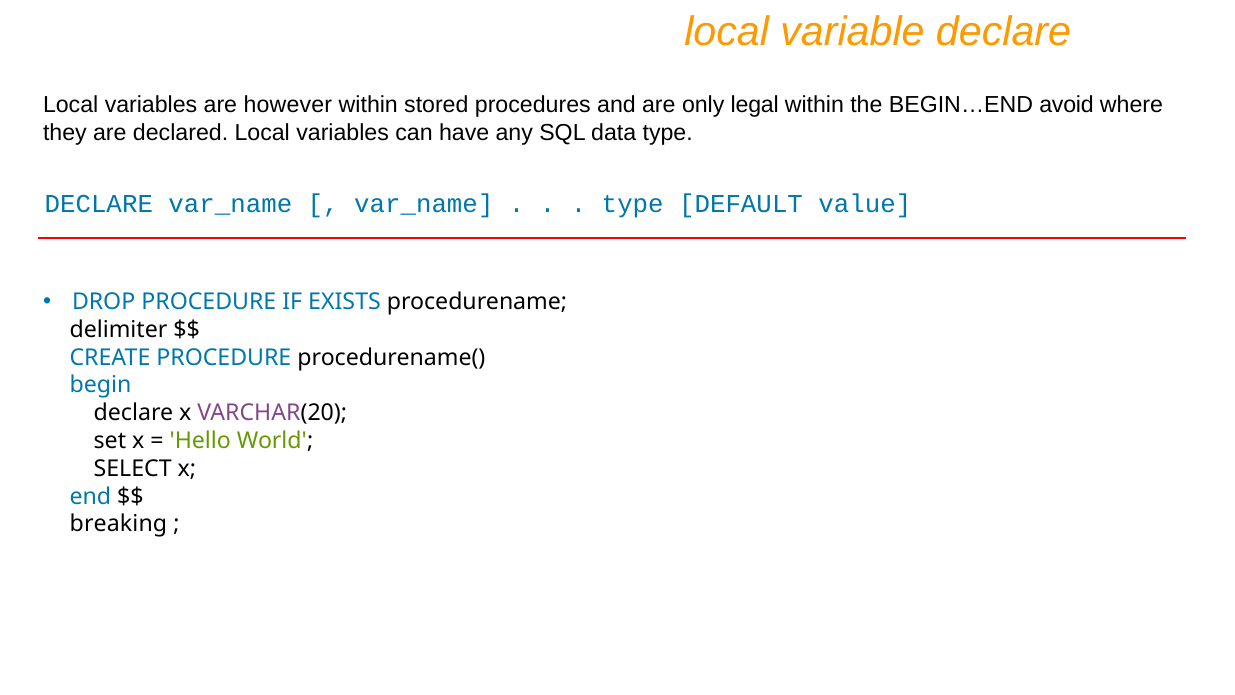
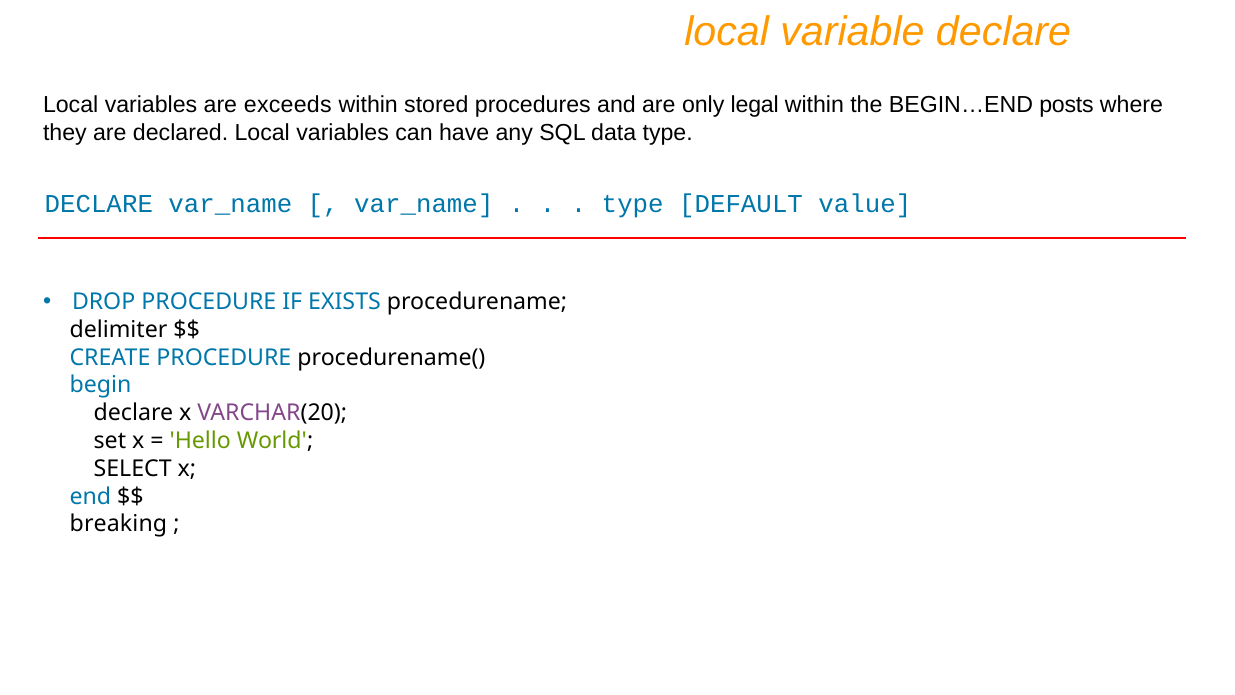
however: however -> exceeds (288, 105)
avoid: avoid -> posts (1067, 105)
